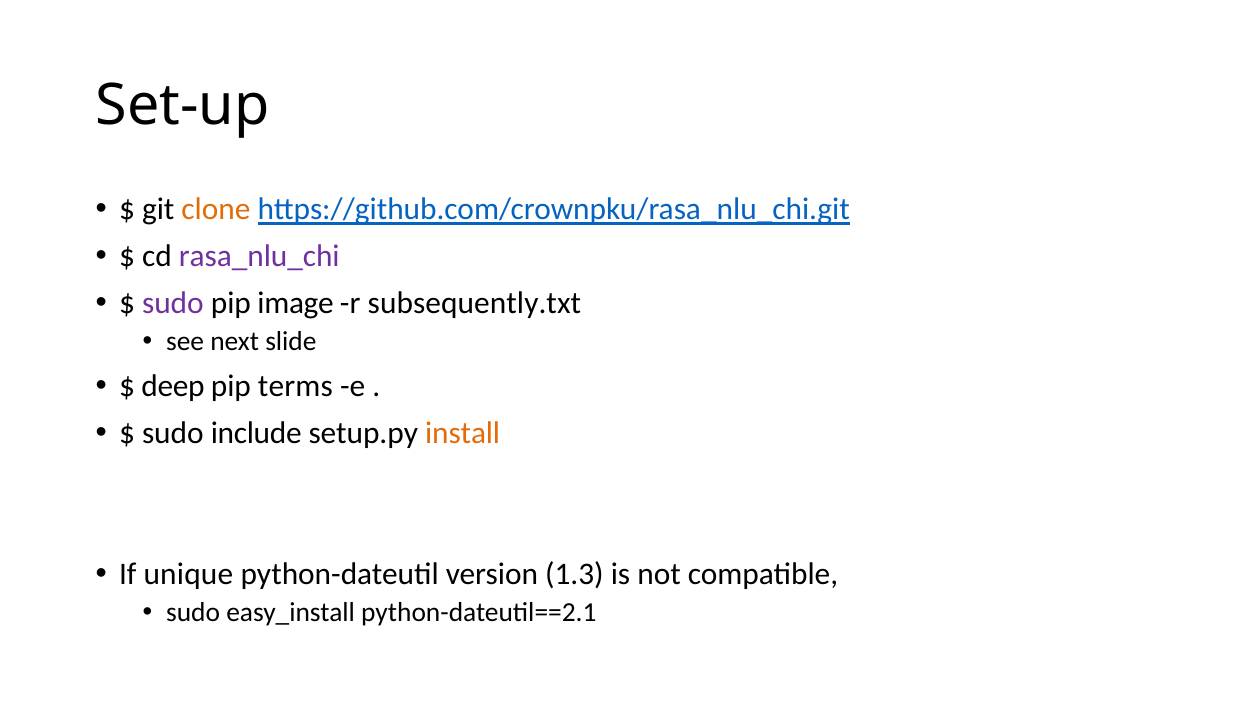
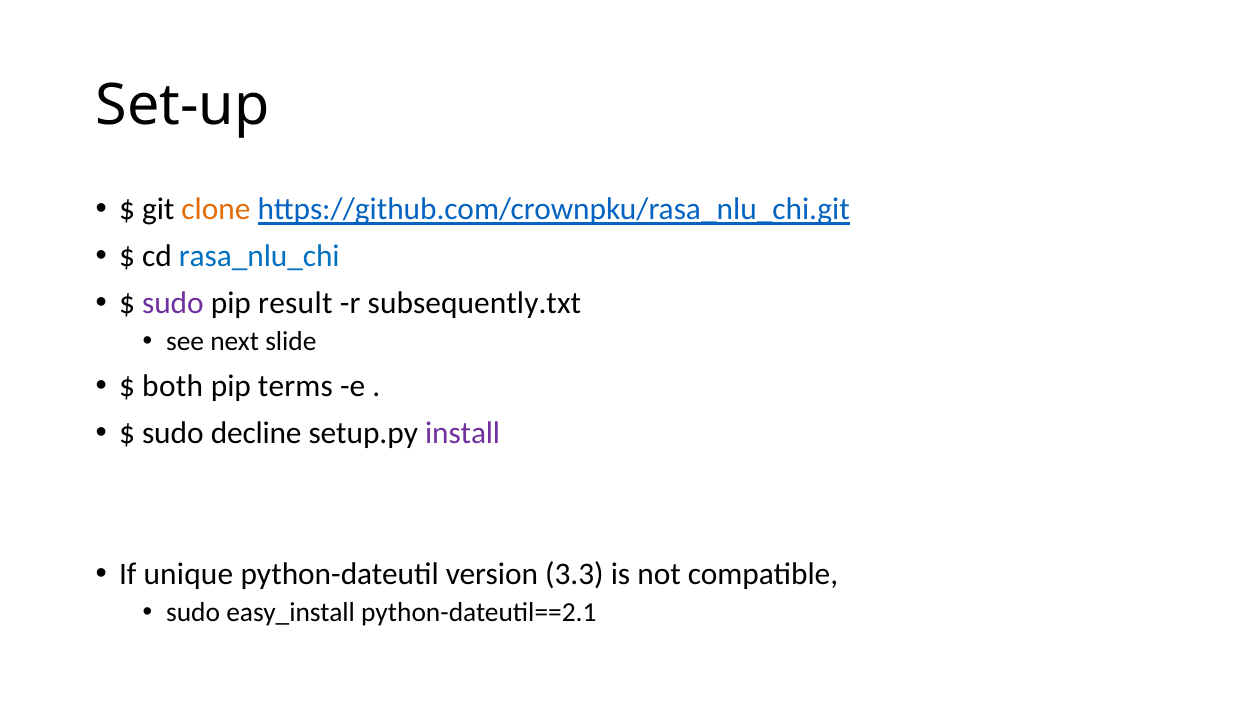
rasa_nlu_chi colour: purple -> blue (259, 257)
image: image -> result (295, 304)
deep: deep -> both (173, 387)
include: include -> decline (256, 434)
install colour: orange -> purple (463, 434)
1.3: 1.3 -> 3.3 (574, 574)
